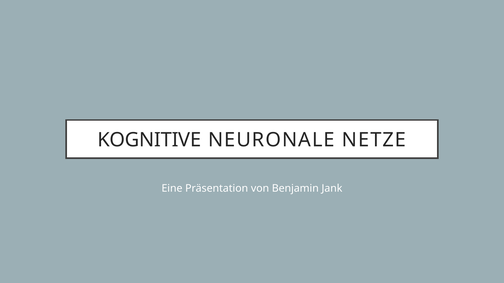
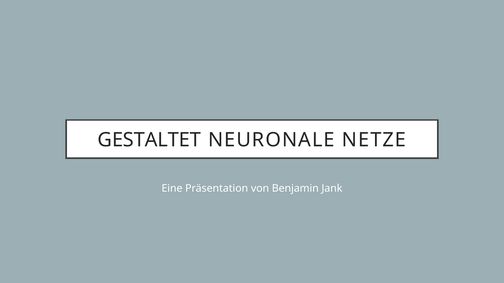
KOGNITIVE: KOGNITIVE -> GESTALTET (149, 140)
